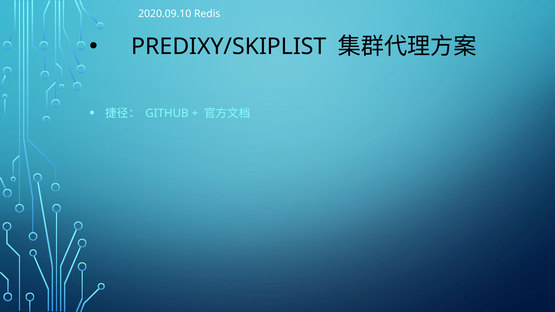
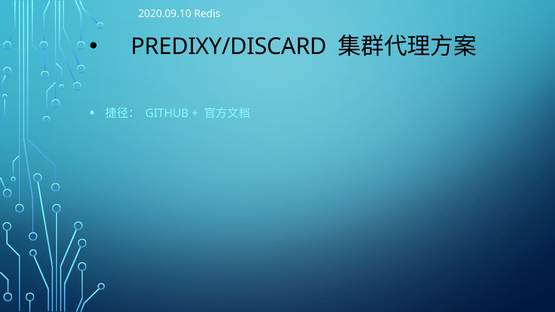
PREDIXY/SKIPLIST: PREDIXY/SKIPLIST -> PREDIXY/DISCARD (229, 46)
